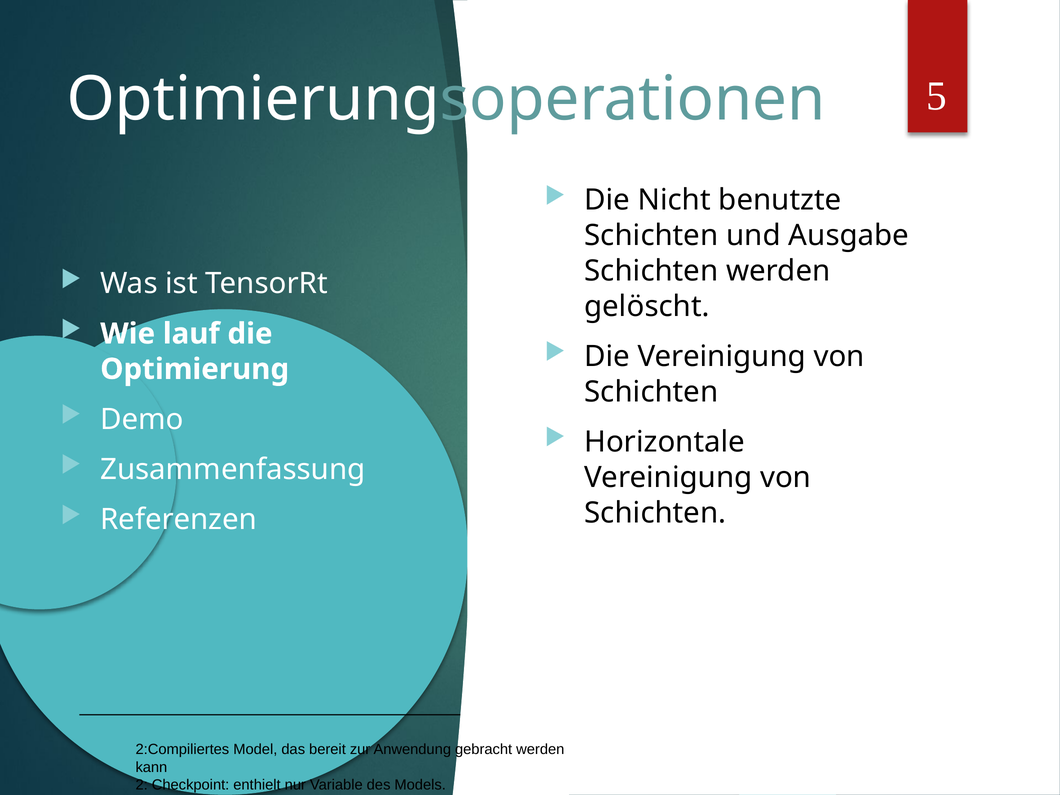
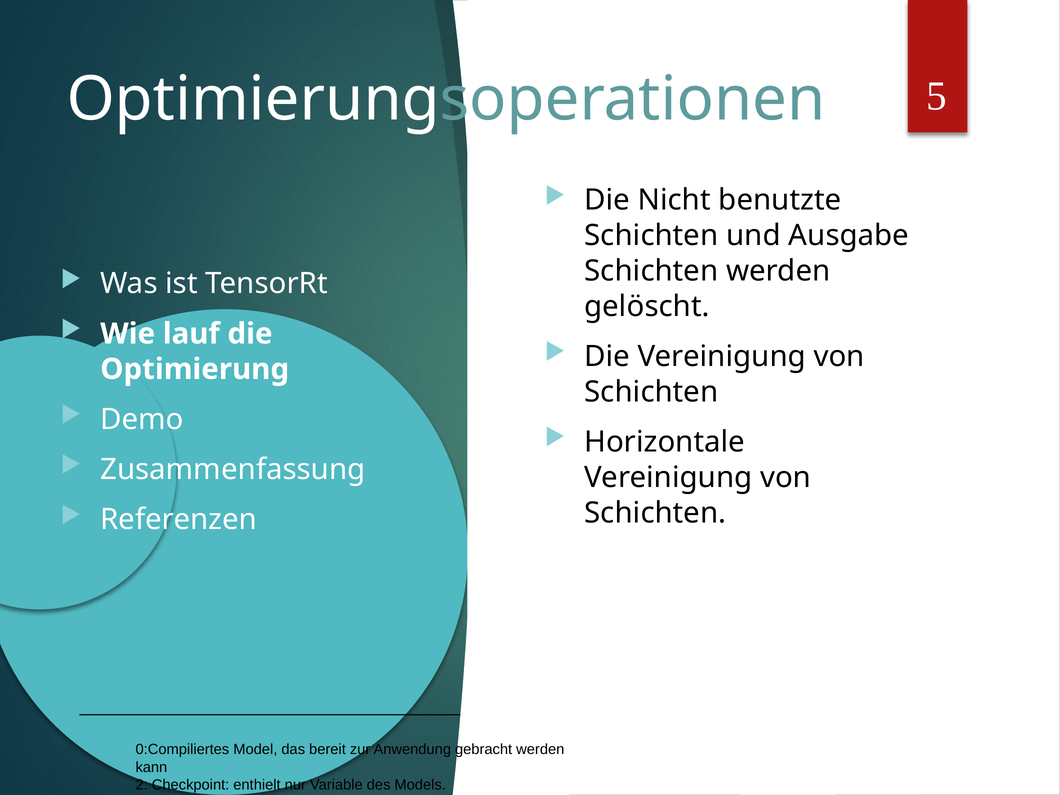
2:Compiliertes: 2:Compiliertes -> 0:Compiliertes (182, 750)
